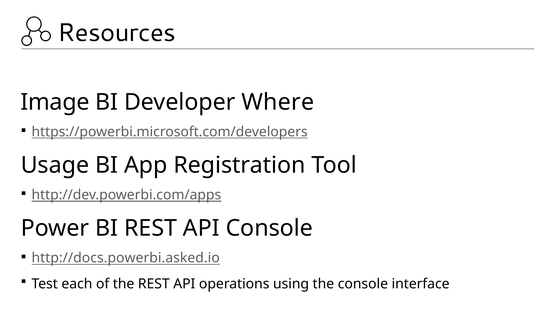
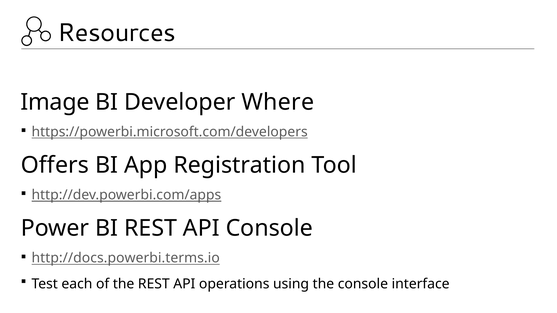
Usage: Usage -> Offers (55, 165)
http://docs.powerbi.asked.io: http://docs.powerbi.asked.io -> http://docs.powerbi.terms.io (126, 258)
